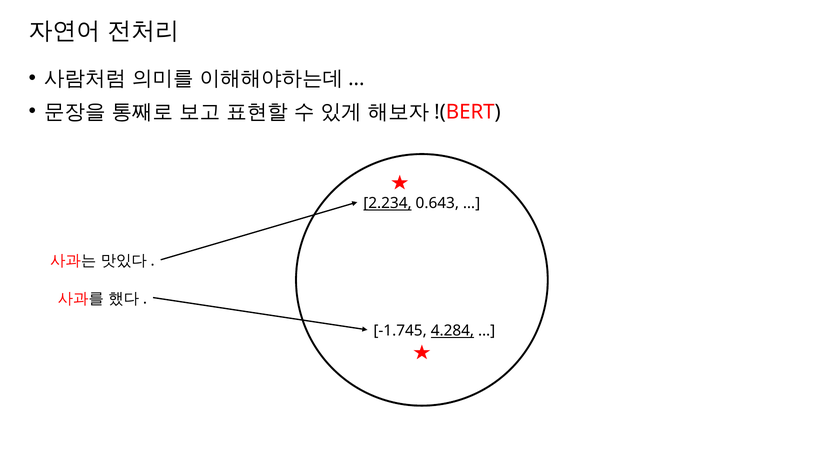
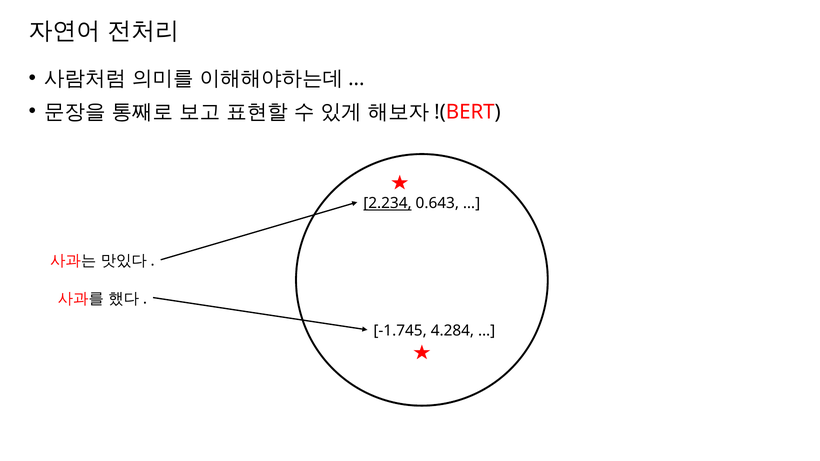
4.284 underline: present -> none (452, 331)
